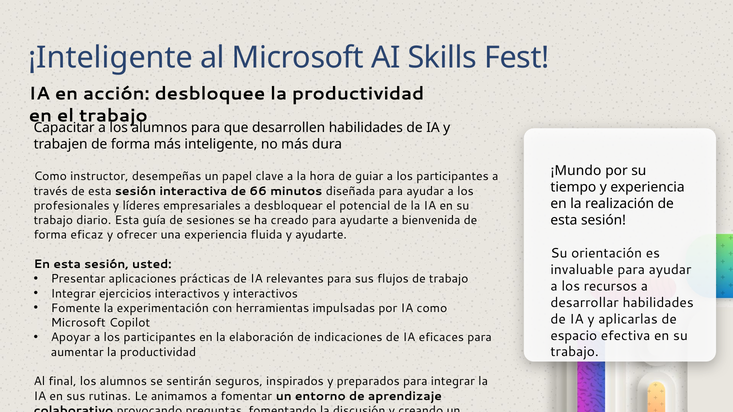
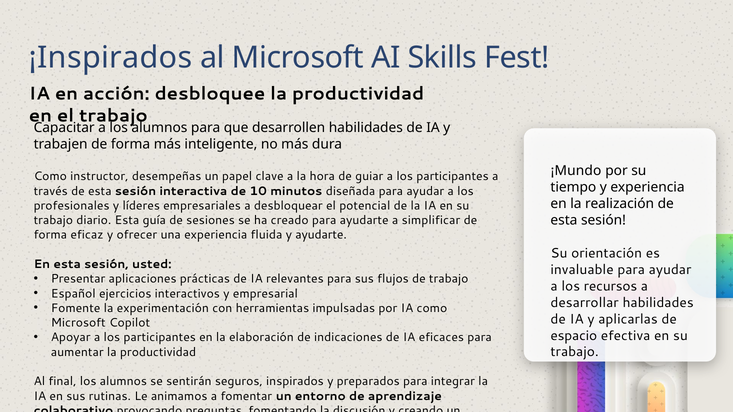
¡Inteligente: ¡Inteligente -> ¡Inspirados (110, 58)
66: 66 -> 10 (258, 191)
bienvenida: bienvenida -> simplificar (431, 220)
Integrar: Integrar -> Español (73, 294)
y interactivos: interactivos -> empresarial (265, 294)
